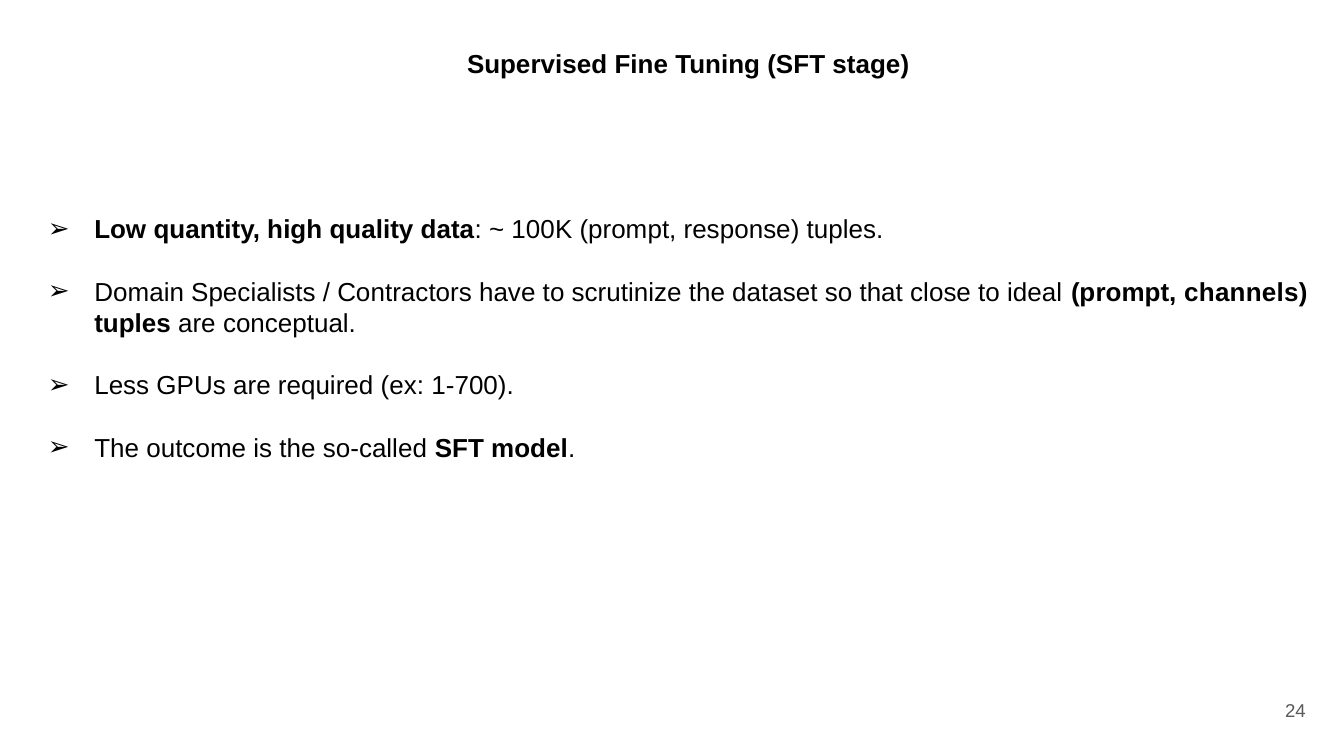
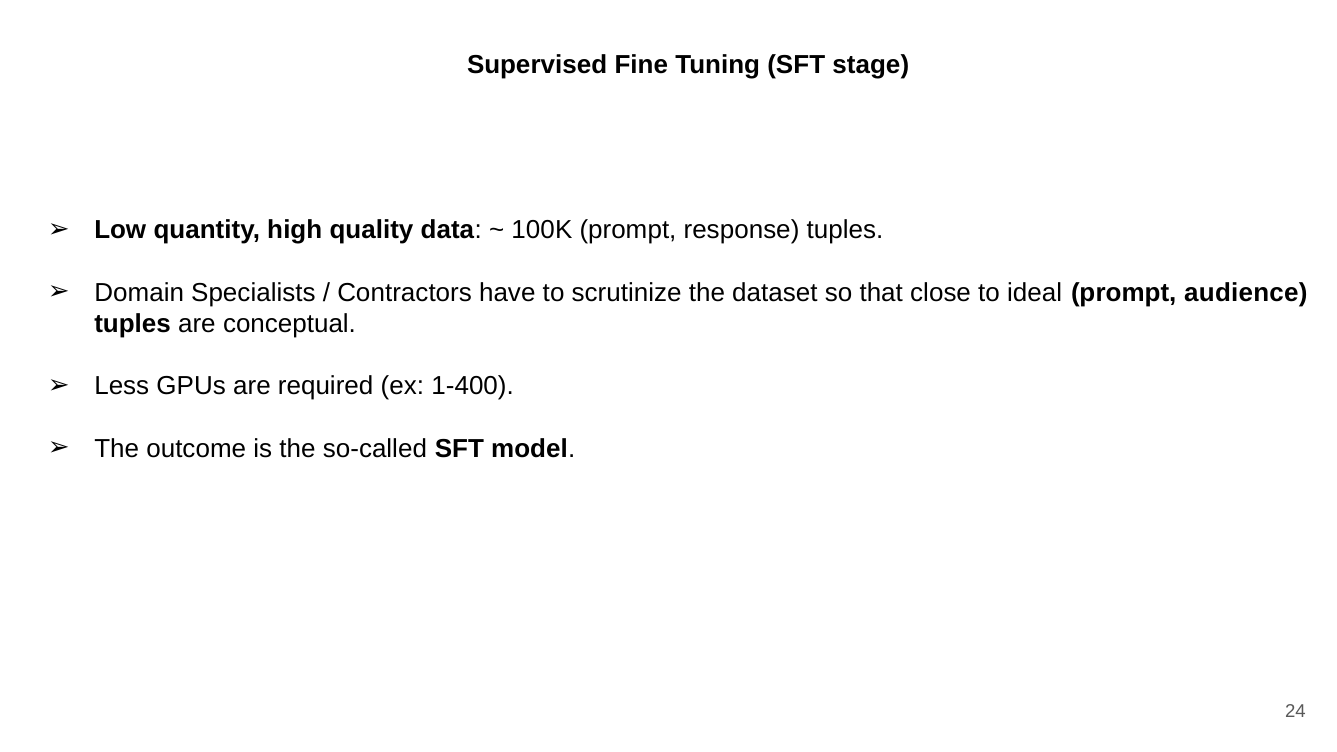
channels: channels -> audience (1246, 293)
1-700: 1-700 -> 1-400 (473, 386)
